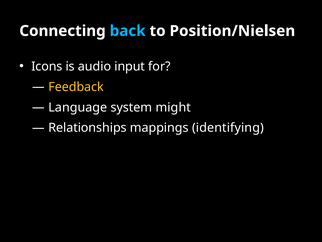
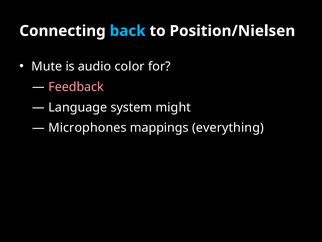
Icons: Icons -> Mute (47, 66)
input: input -> color (130, 66)
Feedback colour: yellow -> pink (76, 87)
Relationships: Relationships -> Microphones (87, 128)
identifying: identifying -> everything (228, 128)
